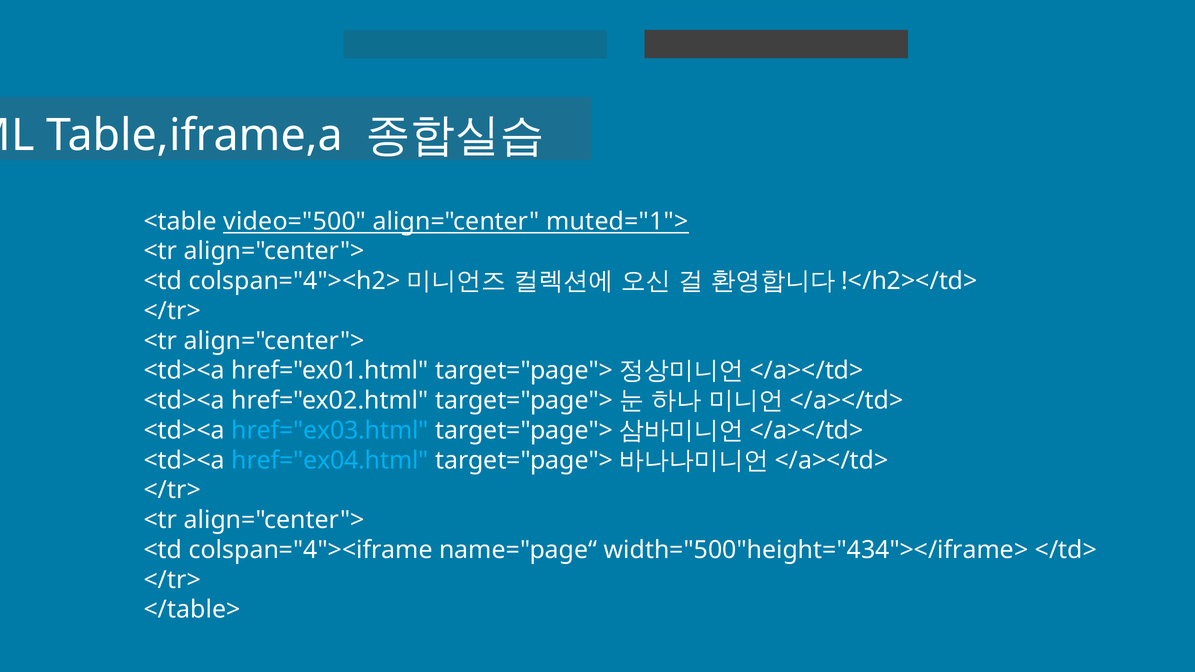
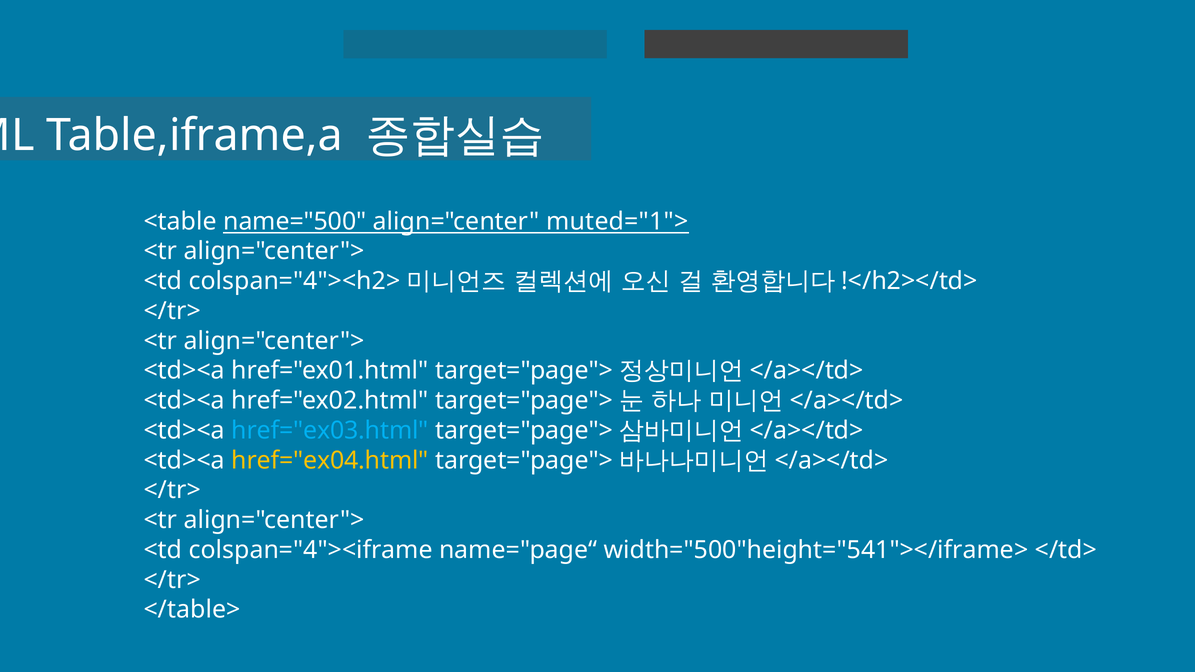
video="500: video="500 -> name="500 (295, 221)
href="ex04.html colour: light blue -> yellow (330, 460)
width="500"height="434"></iframe>: width="500"height="434"></iframe> -> width="500"height="541"></iframe> (816, 550)
